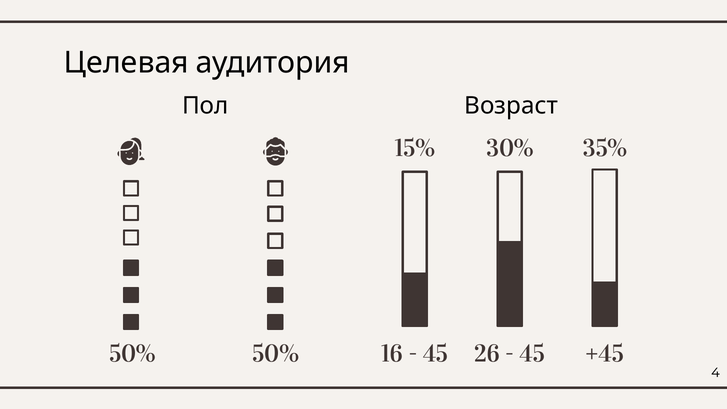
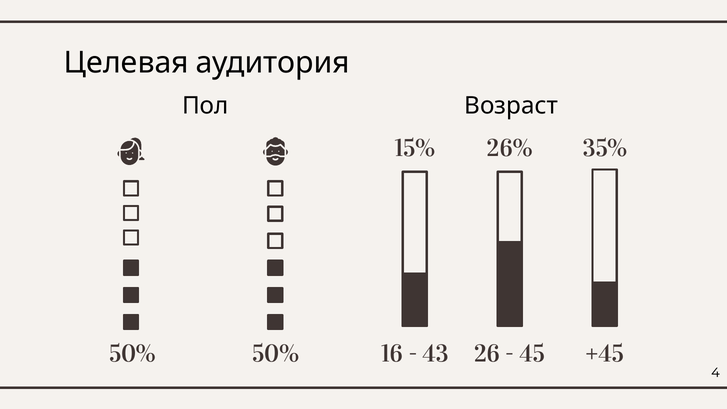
30%: 30% -> 26% (510, 148)
45: 45 -> 43 (436, 354)
